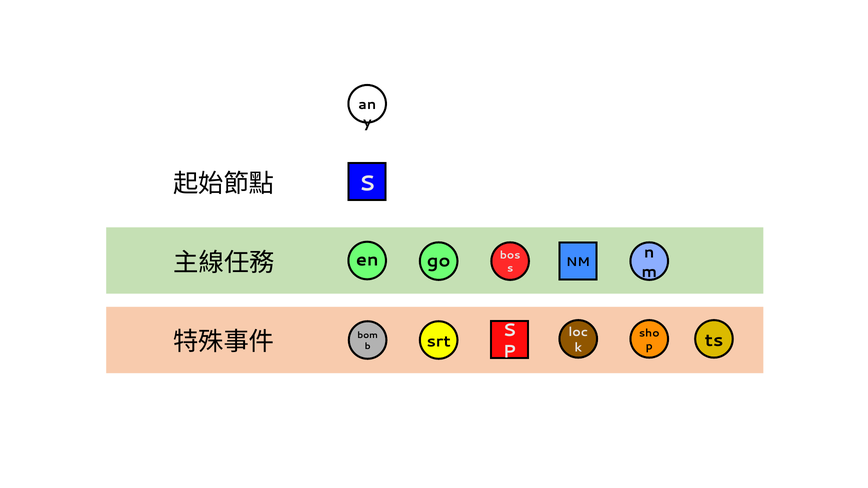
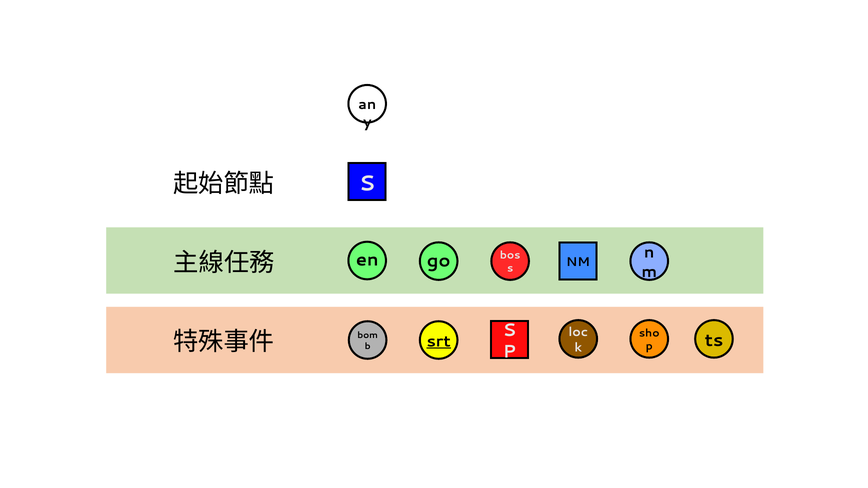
srt underline: none -> present (439, 341)
